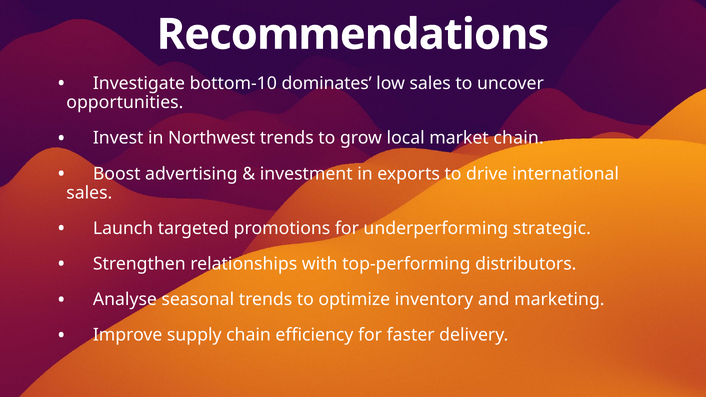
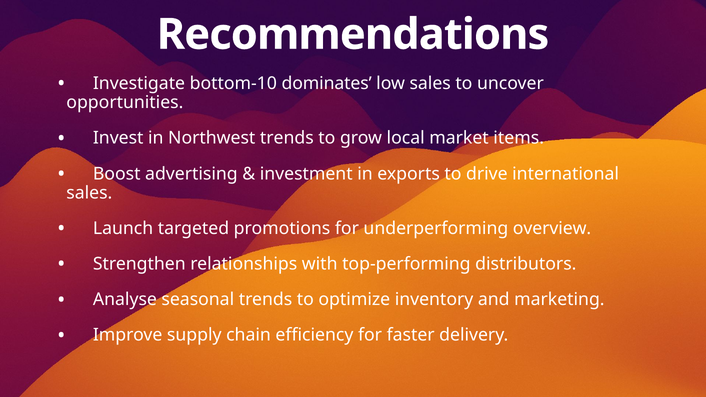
market chain: chain -> items (519, 138)
strategic: strategic -> overview (552, 228)
